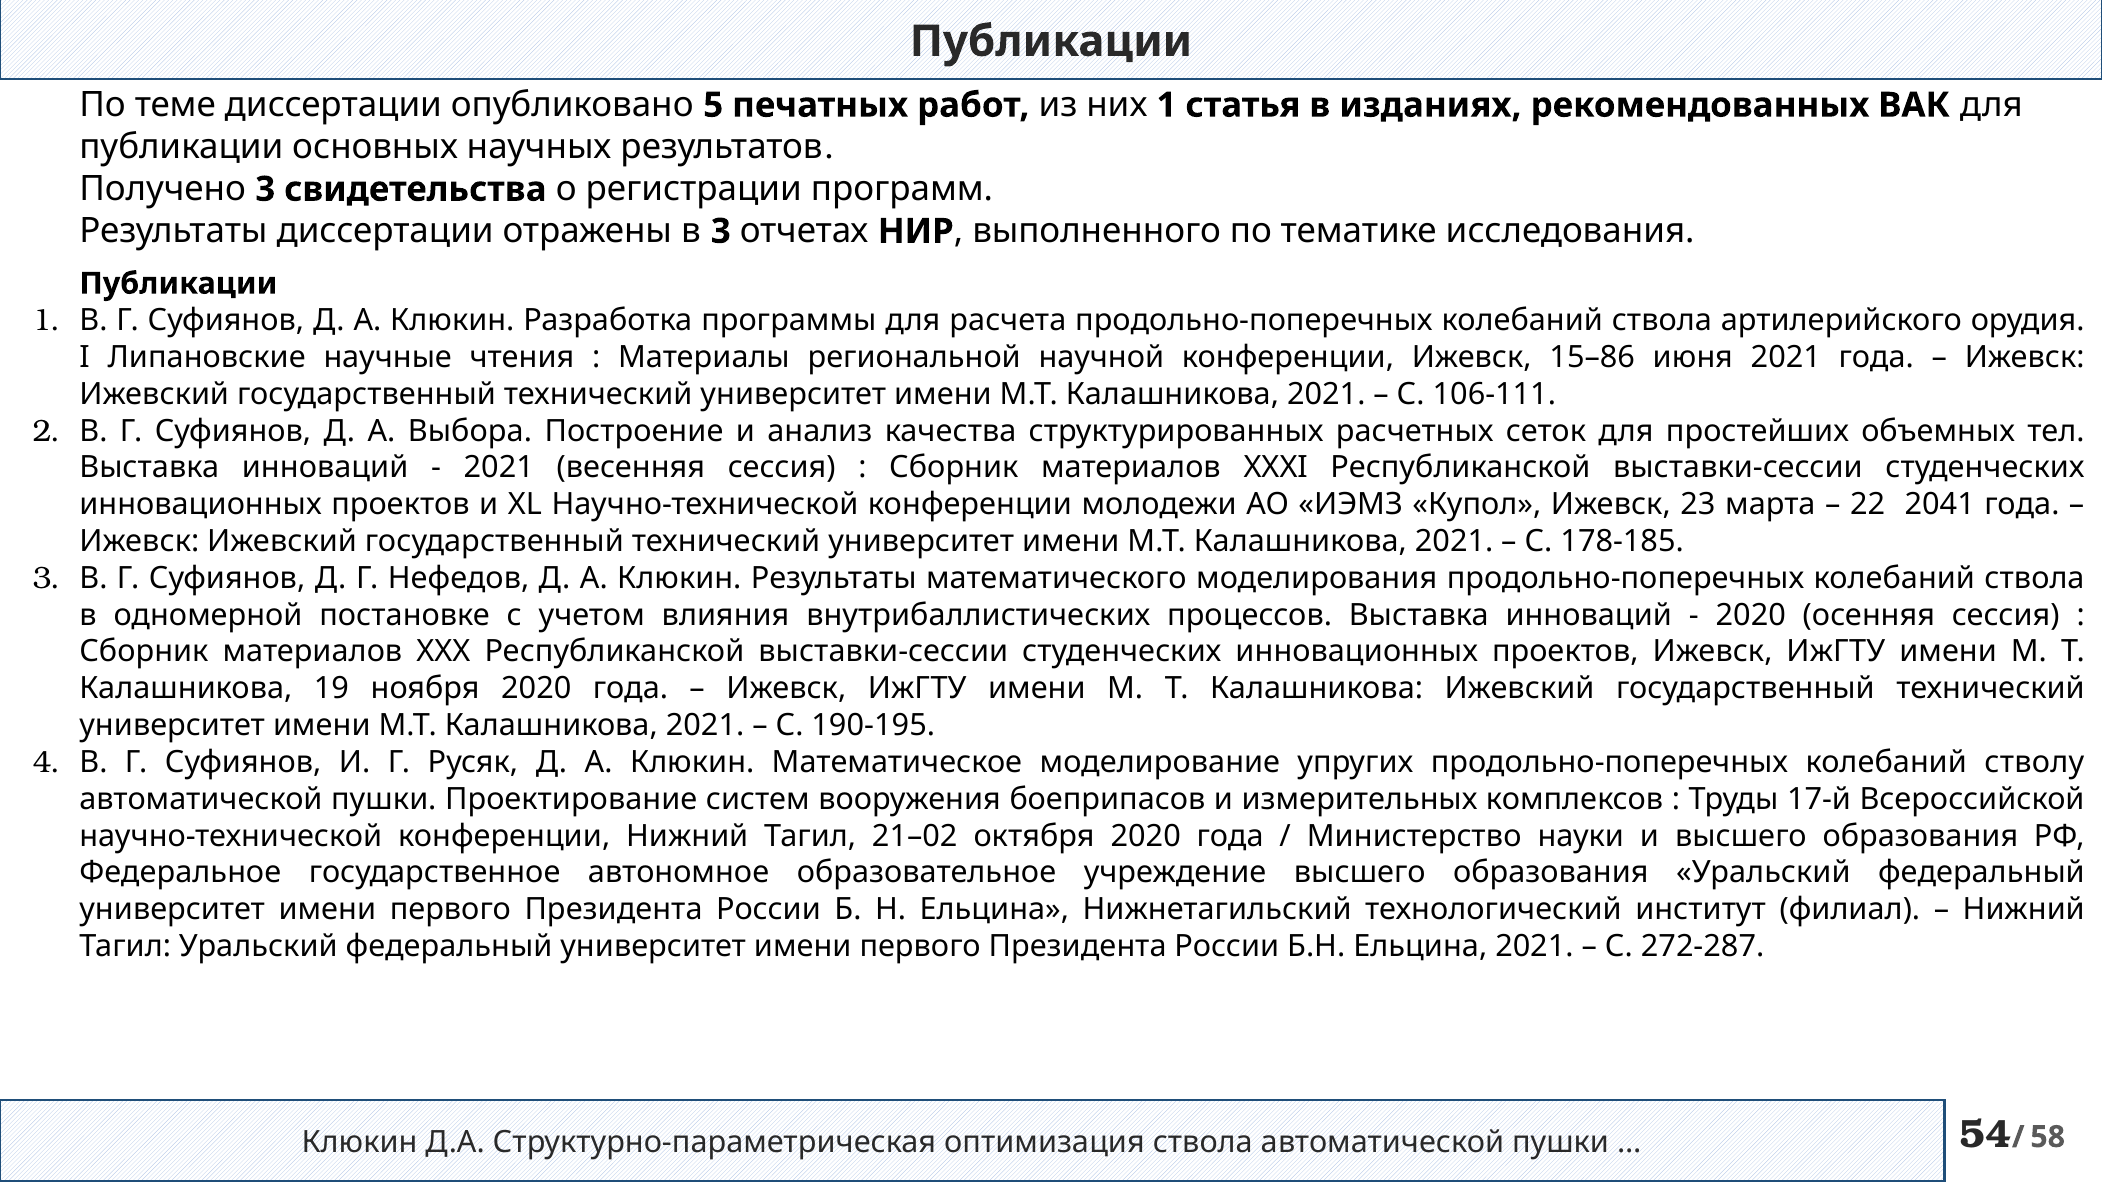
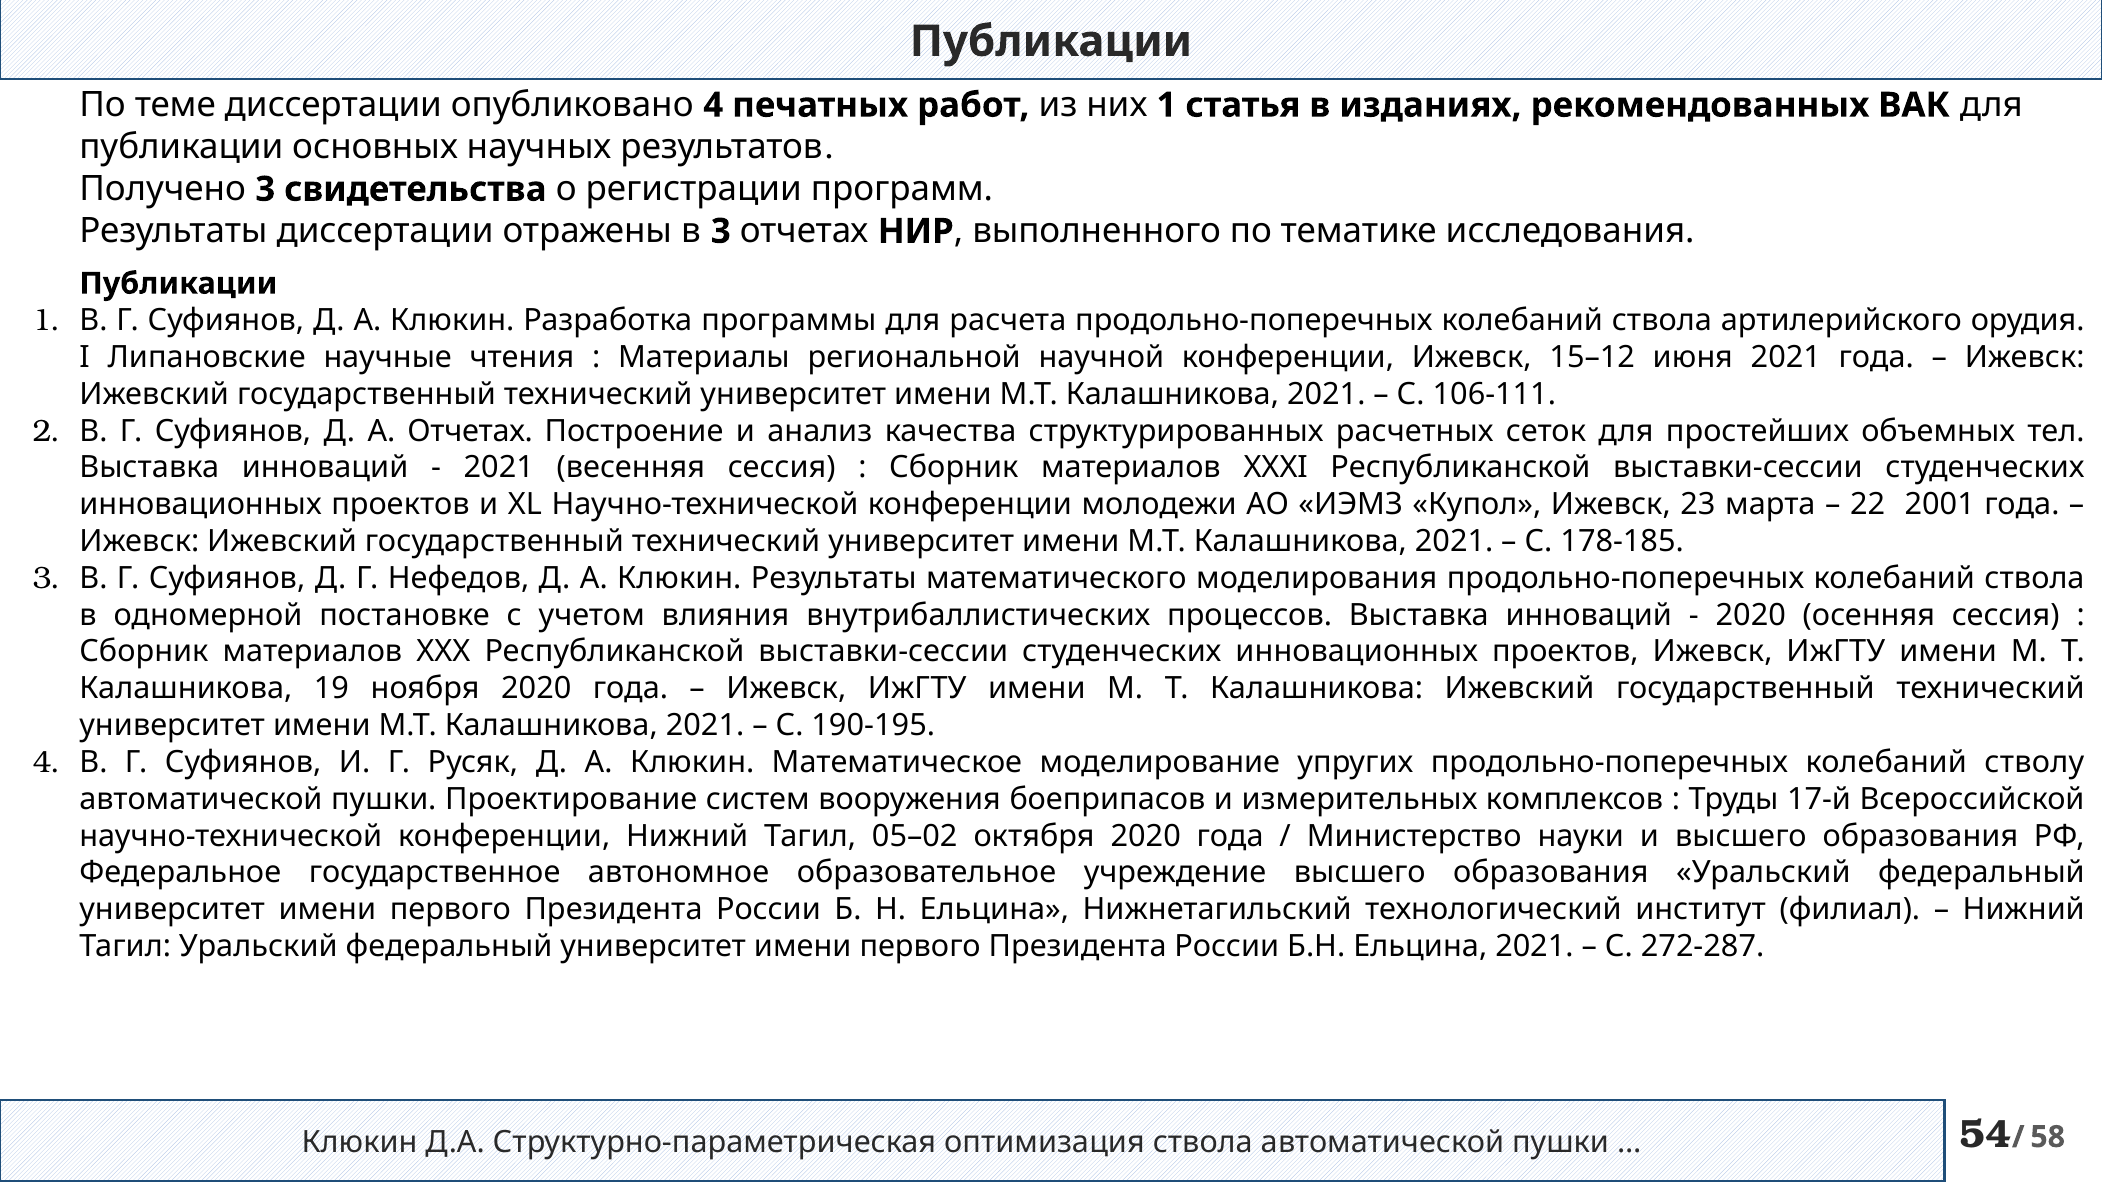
опубликовано 5: 5 -> 4 (713, 105)
15–86: 15–86 -> 15–12 (1592, 357)
А Выбора: Выбора -> Отчетах (470, 431)
2041: 2041 -> 2001 (1940, 504)
21–02: 21–02 -> 05–02 (915, 836)
